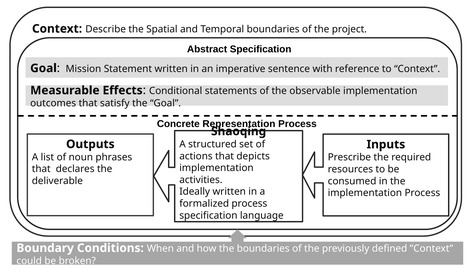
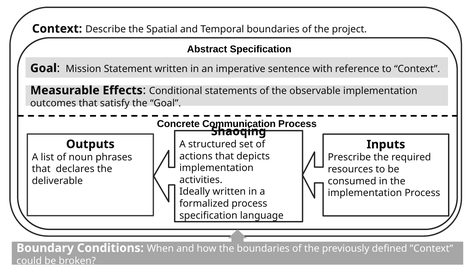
Representation: Representation -> Communication (239, 124)
